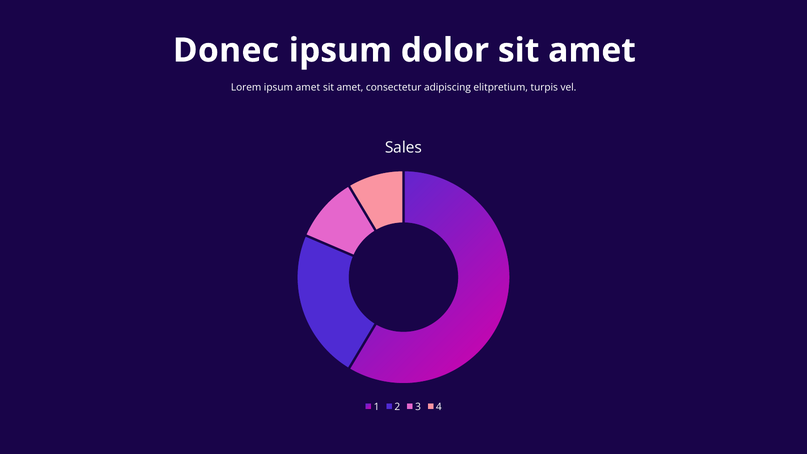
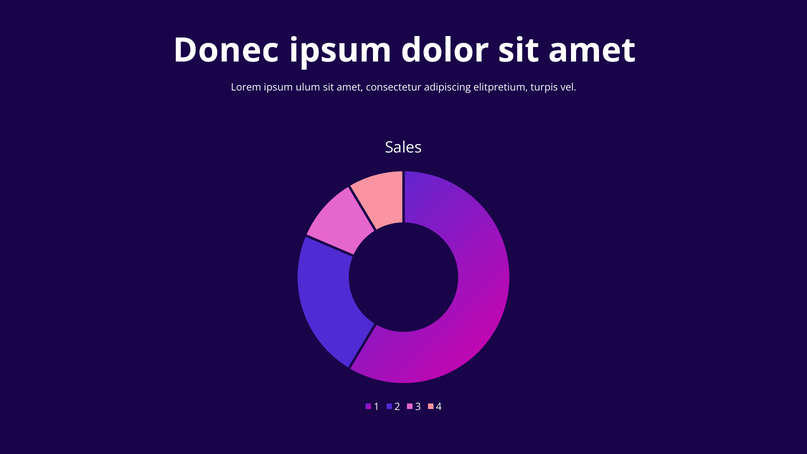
ipsum amet: amet -> ulum (308, 88)
